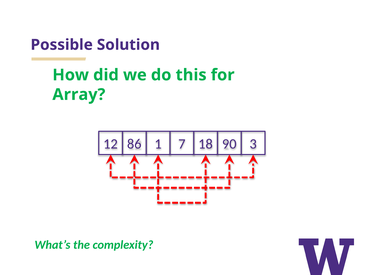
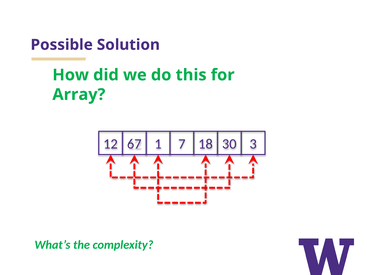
86: 86 -> 67 (134, 144)
90: 90 -> 30 (229, 144)
